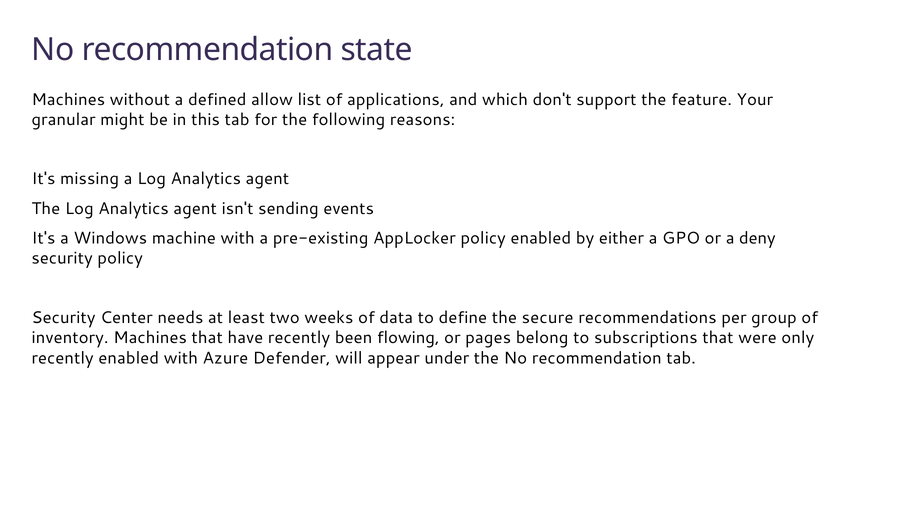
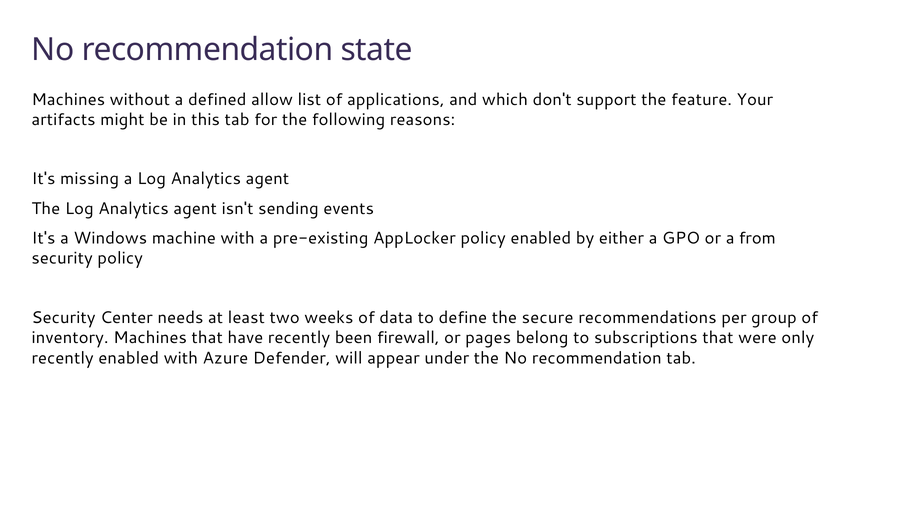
granular: granular -> artifacts (64, 120)
deny: deny -> from (757, 238)
flowing: flowing -> firewall (408, 338)
